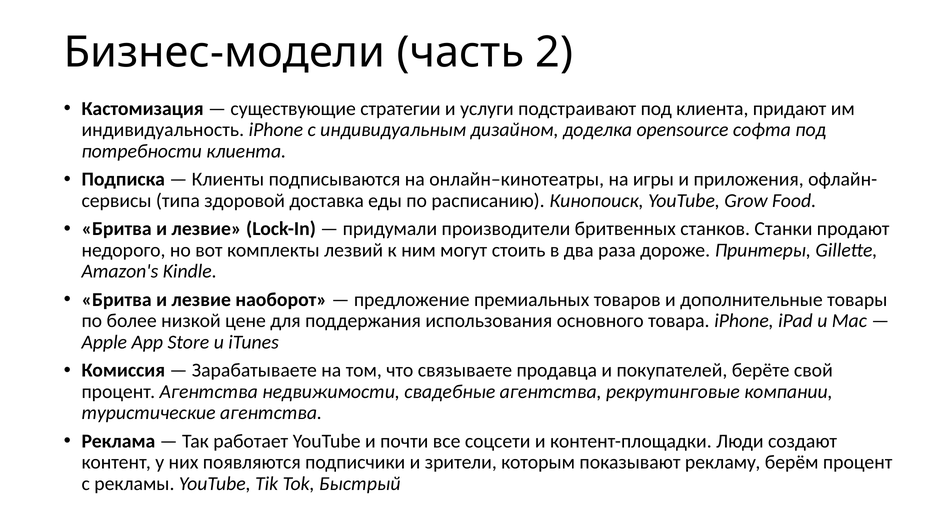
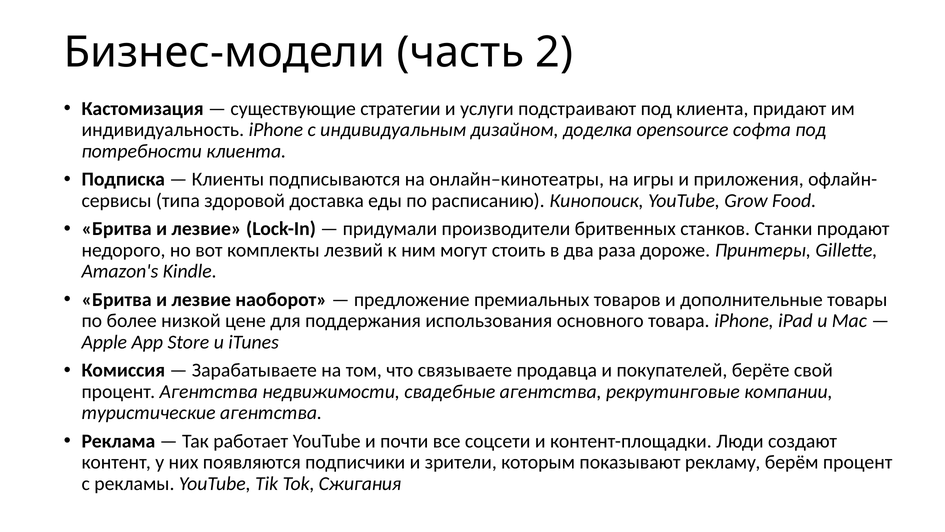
Быстрый: Быстрый -> Сжигания (360, 483)
